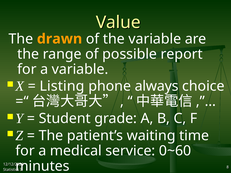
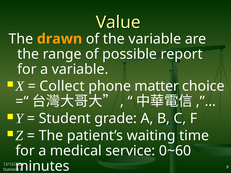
Listing: Listing -> Collect (62, 86)
always: always -> matter (157, 86)
